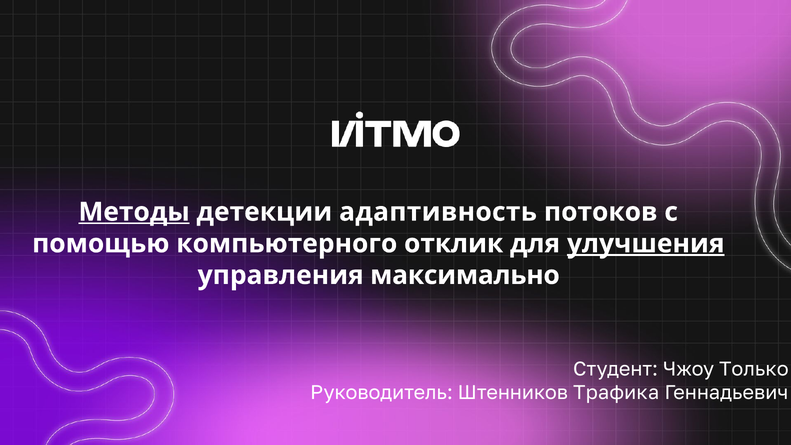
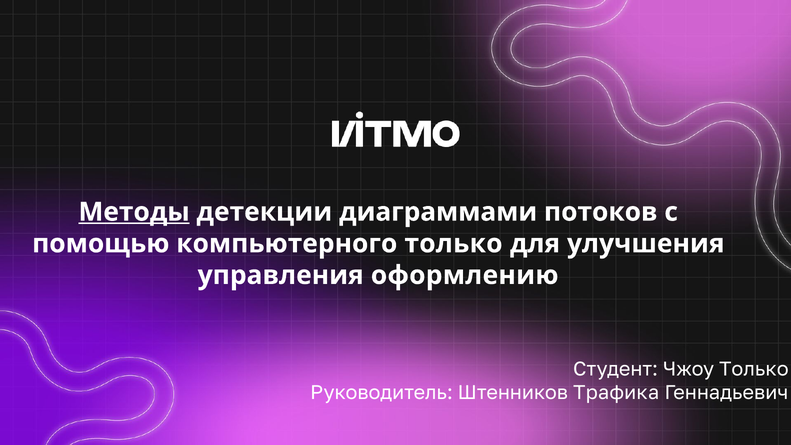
адаптивность: адаптивность -> диаграммами (438, 212)
компьютерного отклик: отклик -> только (453, 244)
улучшения underline: present -> none (646, 244)
максимально: максимально -> оформлению (465, 275)
